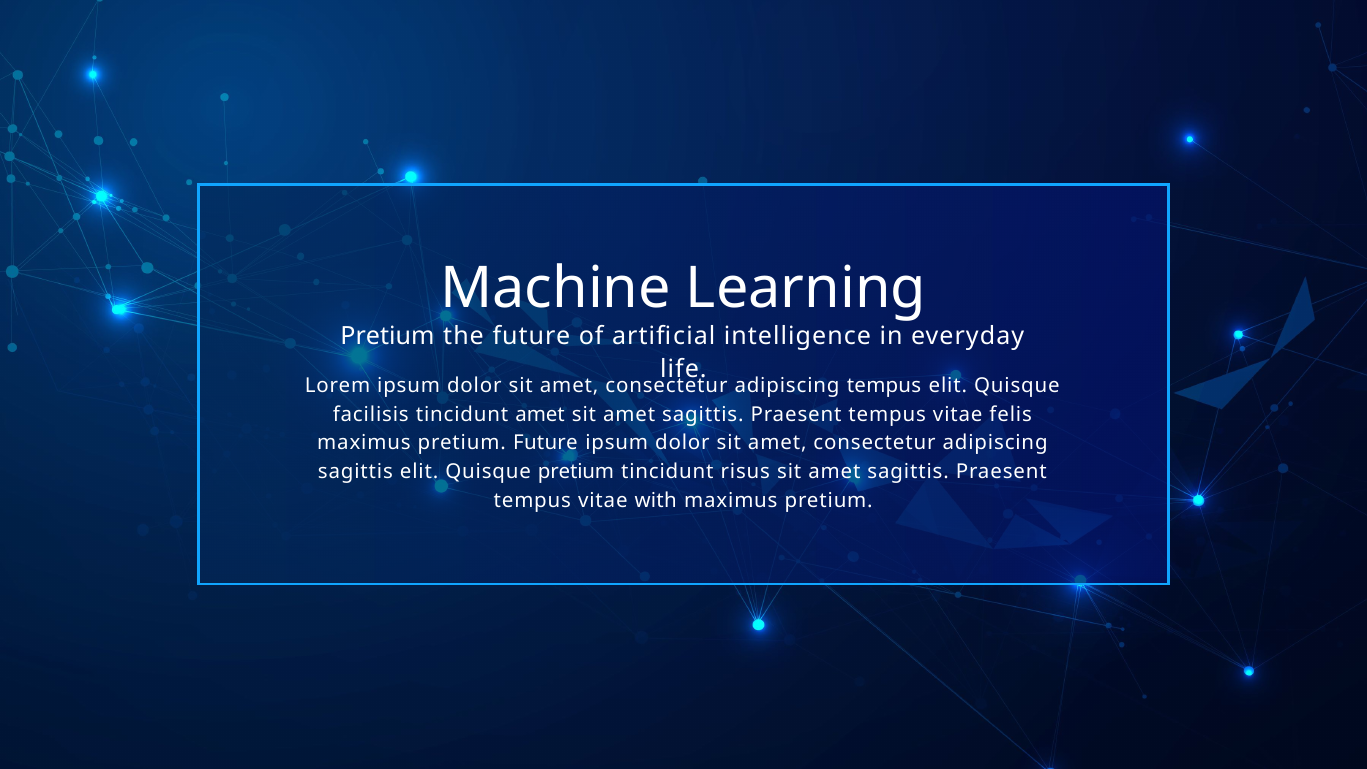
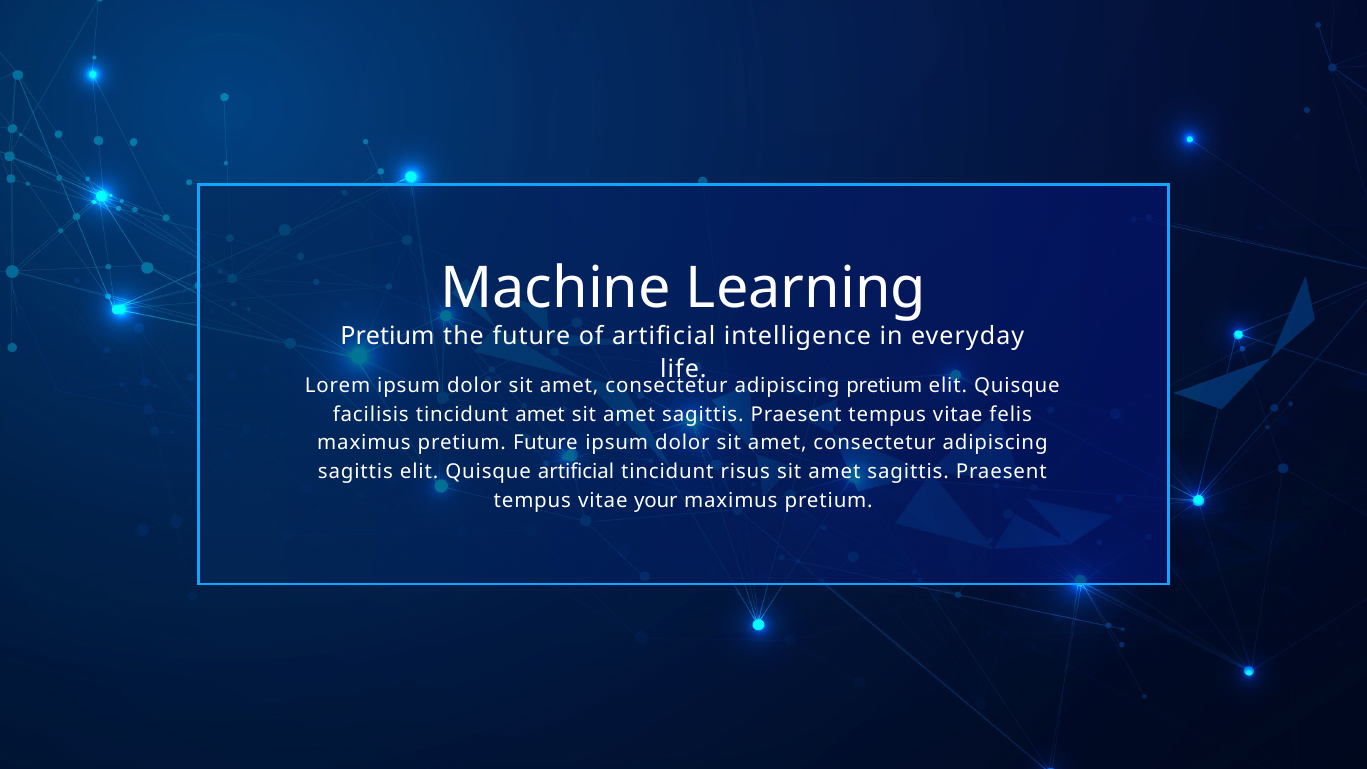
adipiscing tempus: tempus -> pretium (884, 386)
Quisque pretium: pretium -> artificial (576, 472)
with: with -> your (656, 500)
